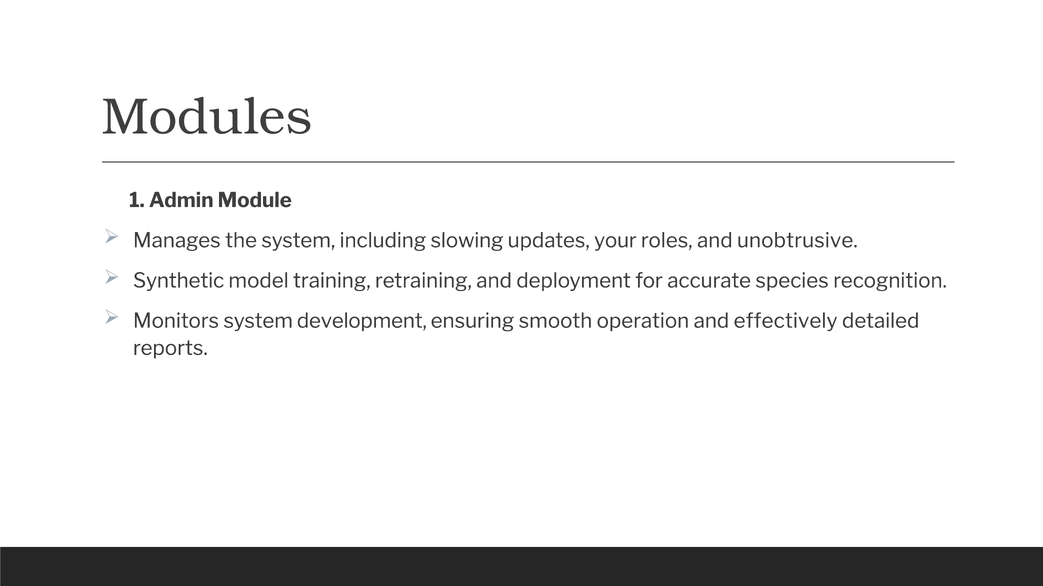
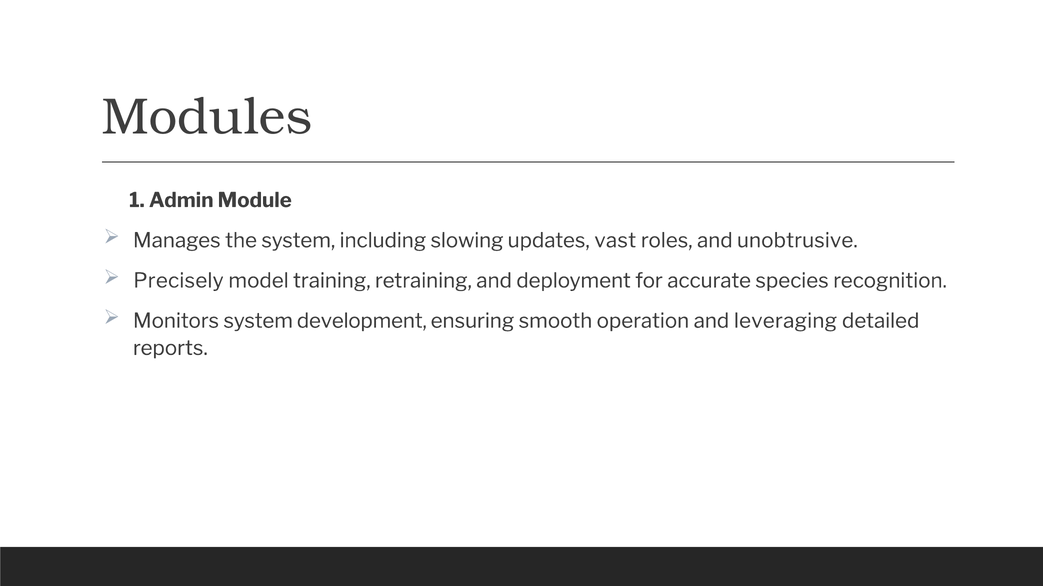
your: your -> vast (615, 241)
Synthetic: Synthetic -> Precisely (178, 281)
effectively: effectively -> leveraging (785, 321)
